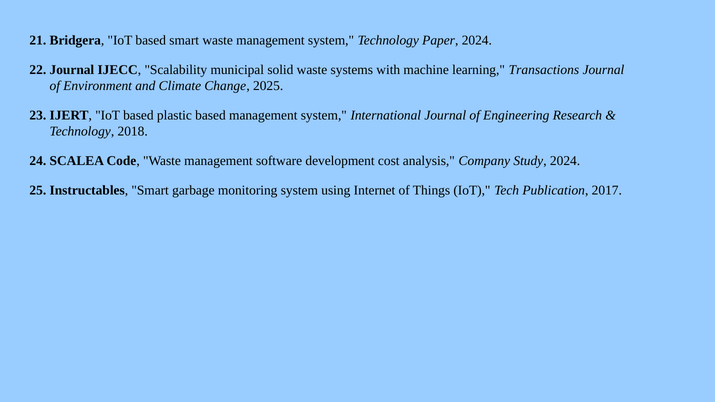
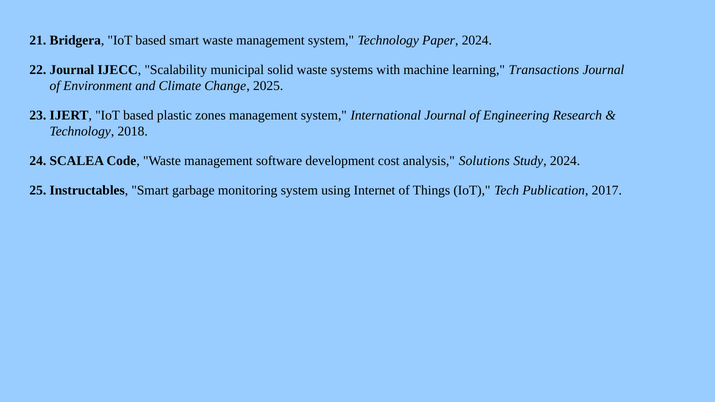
plastic based: based -> zones (210, 115)
Company: Company -> Solutions (484, 161)
